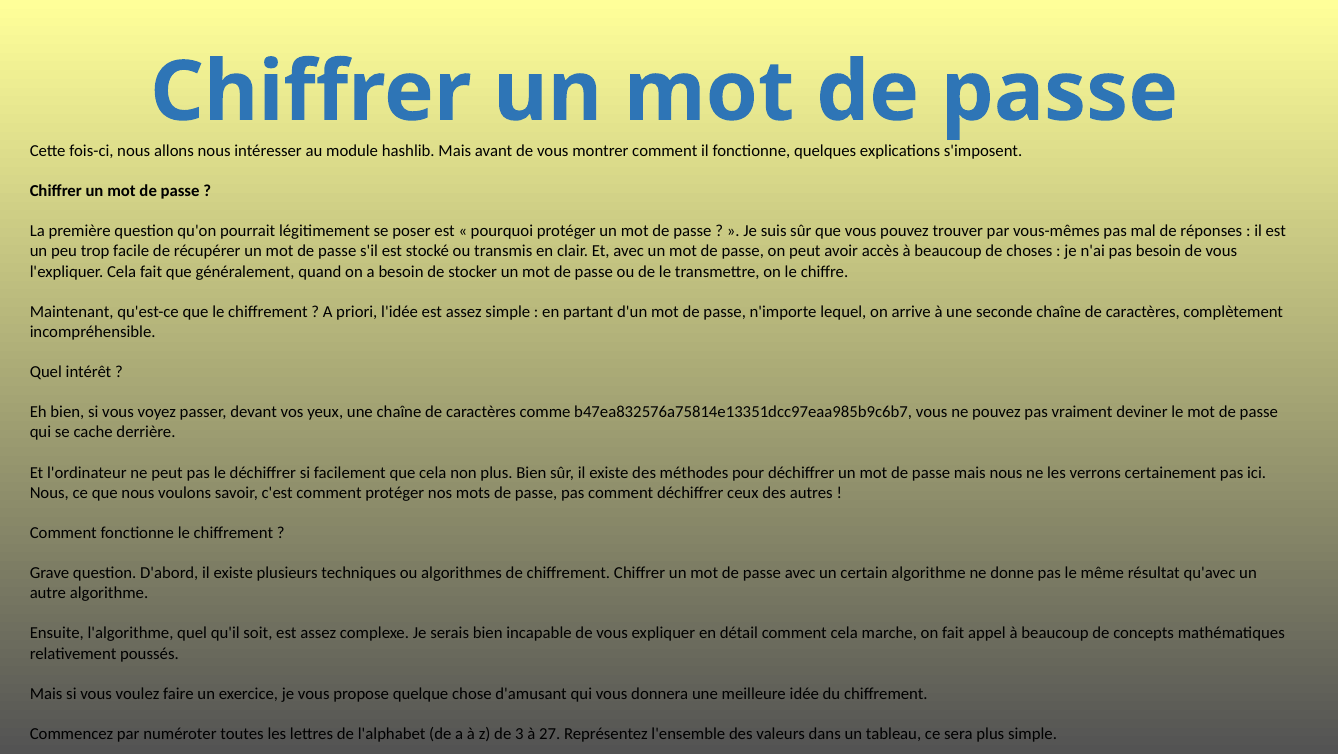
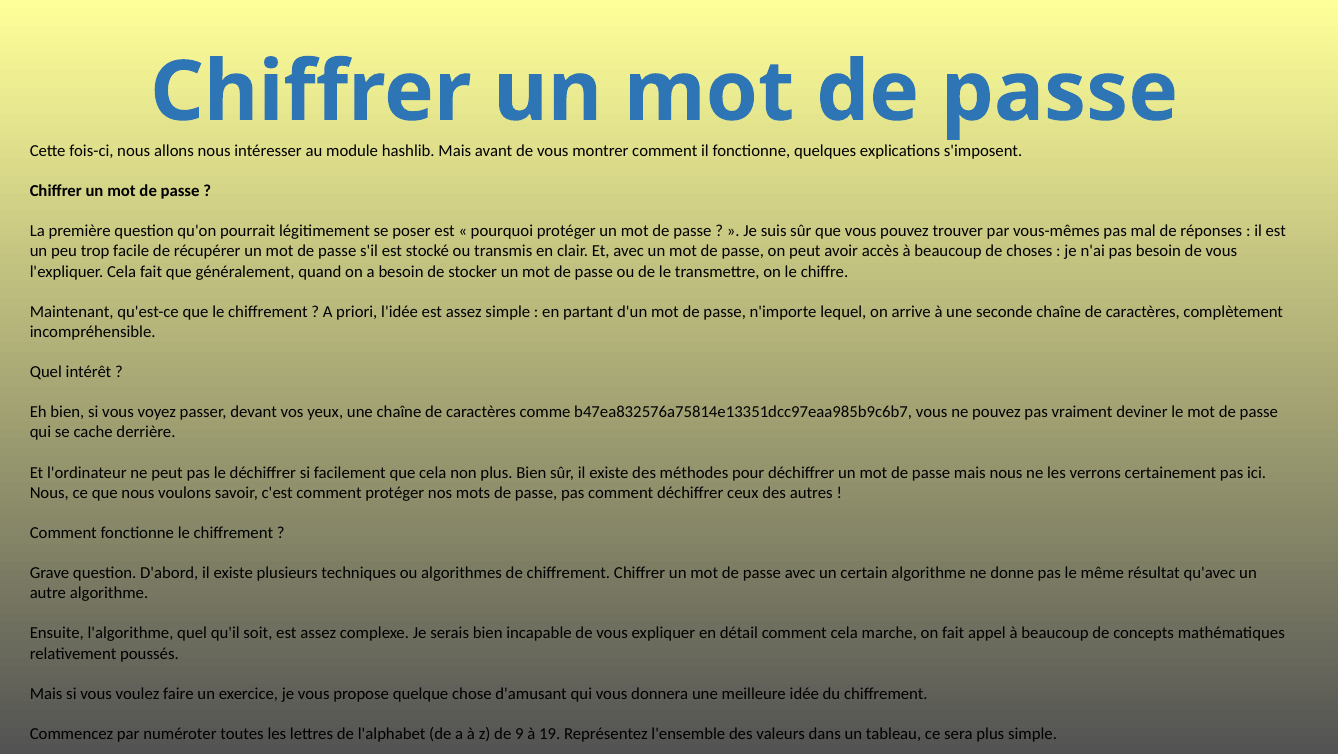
3: 3 -> 9 (519, 734)
27: 27 -> 19 (550, 734)
